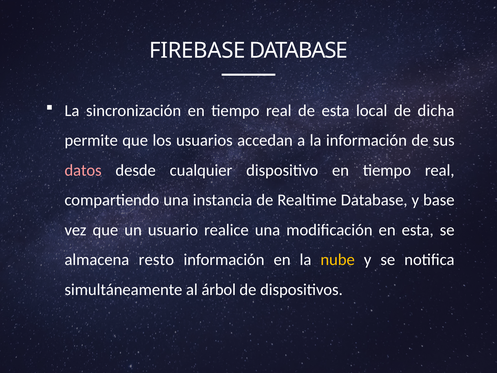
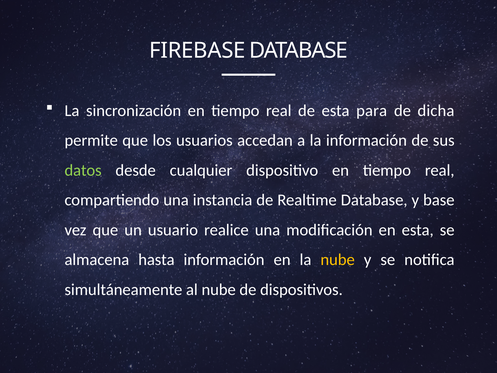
local: local -> para (372, 110)
datos colour: pink -> light green (83, 170)
resto: resto -> hasta (156, 260)
al árbol: árbol -> nube (219, 289)
